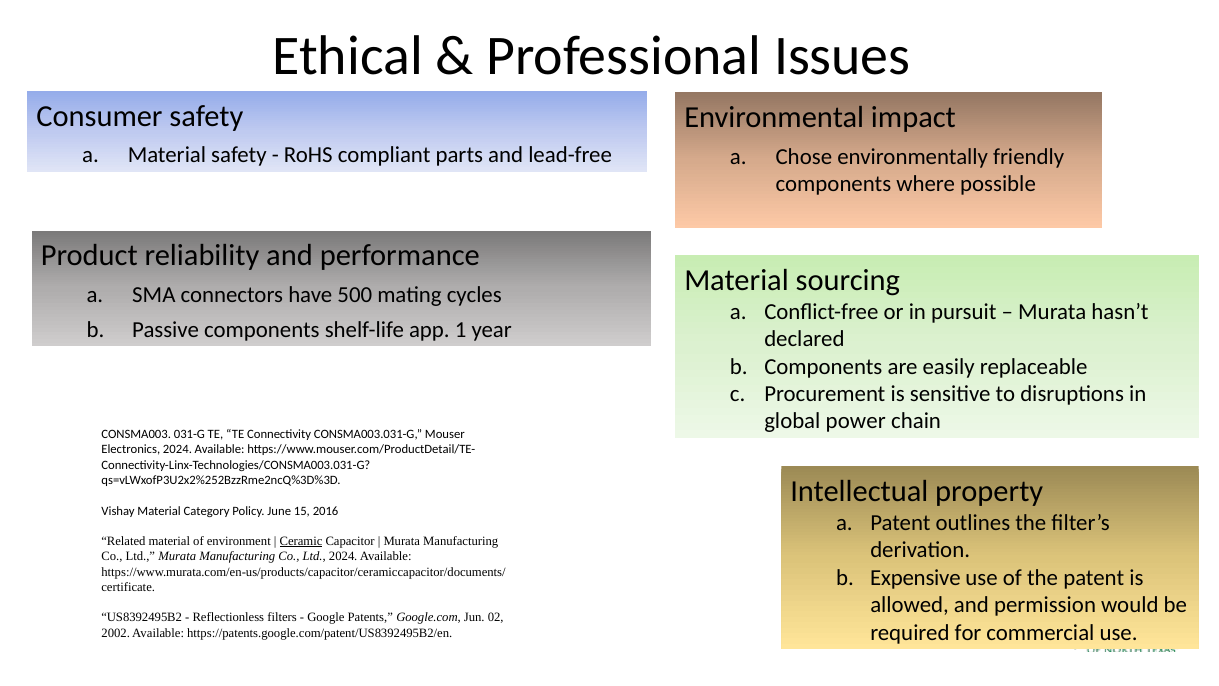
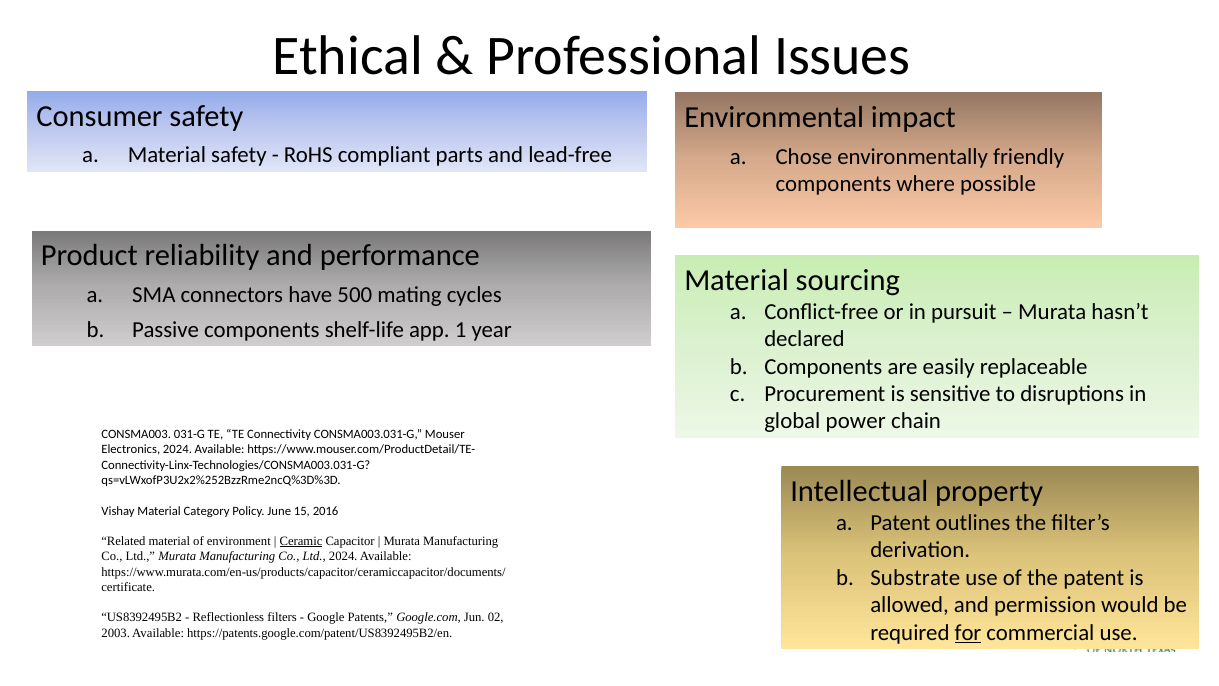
Expensive: Expensive -> Substrate (915, 577)
for underline: none -> present (968, 632)
2002: 2002 -> 2003 (116, 633)
